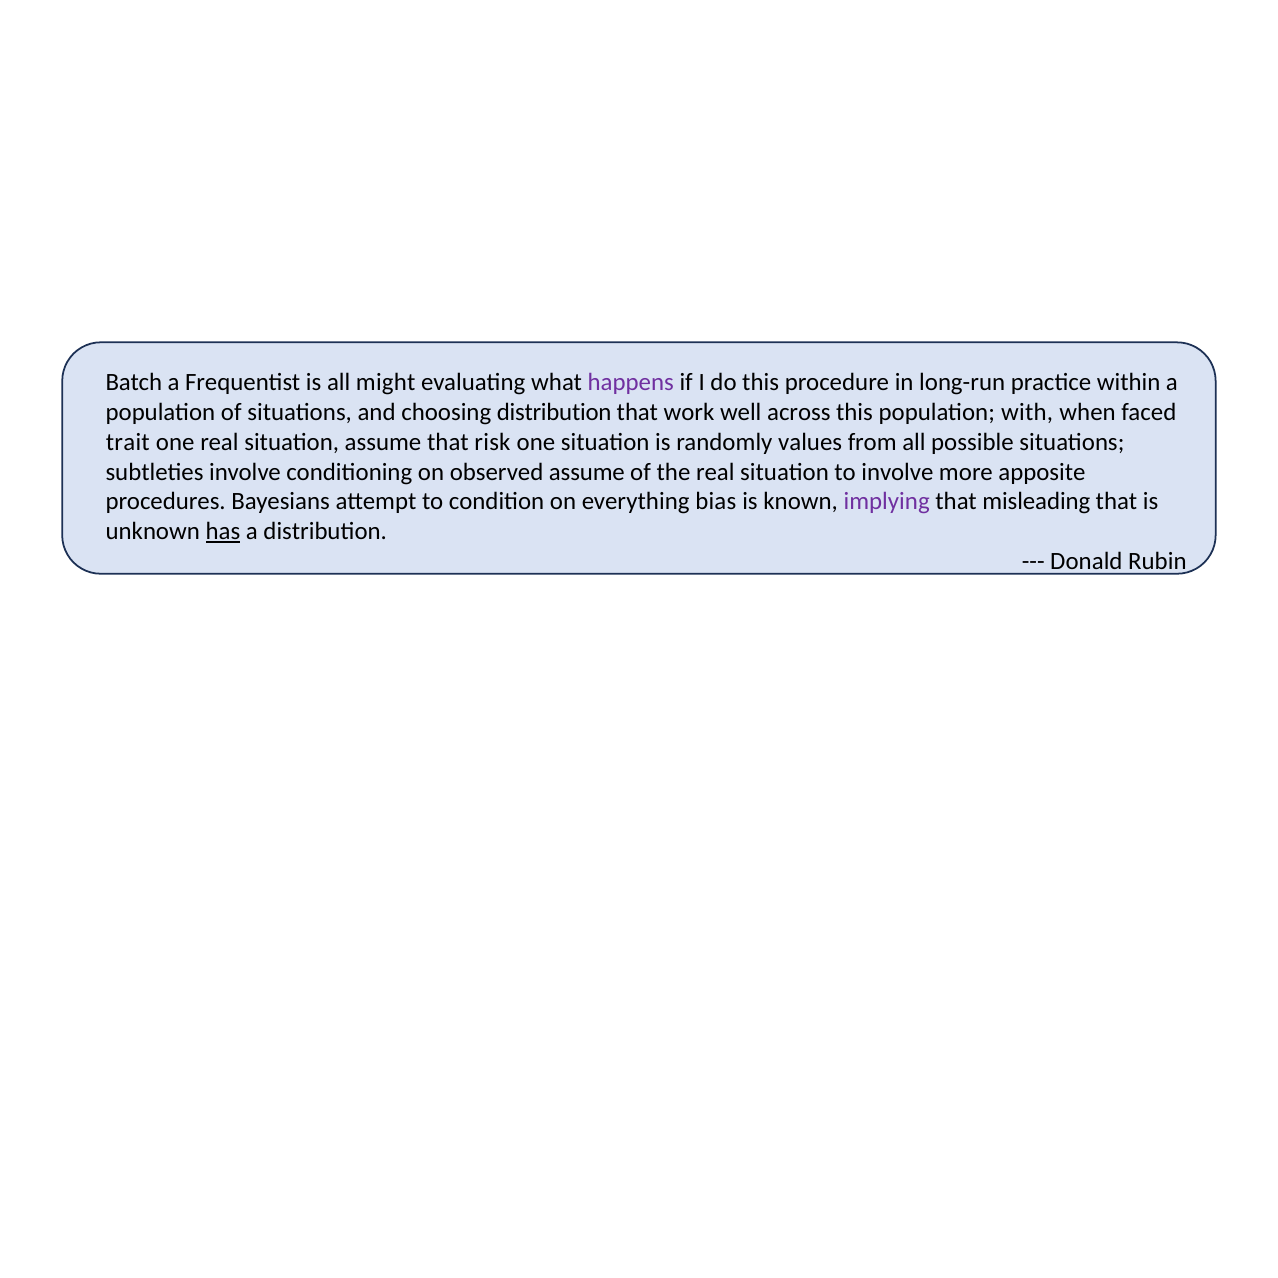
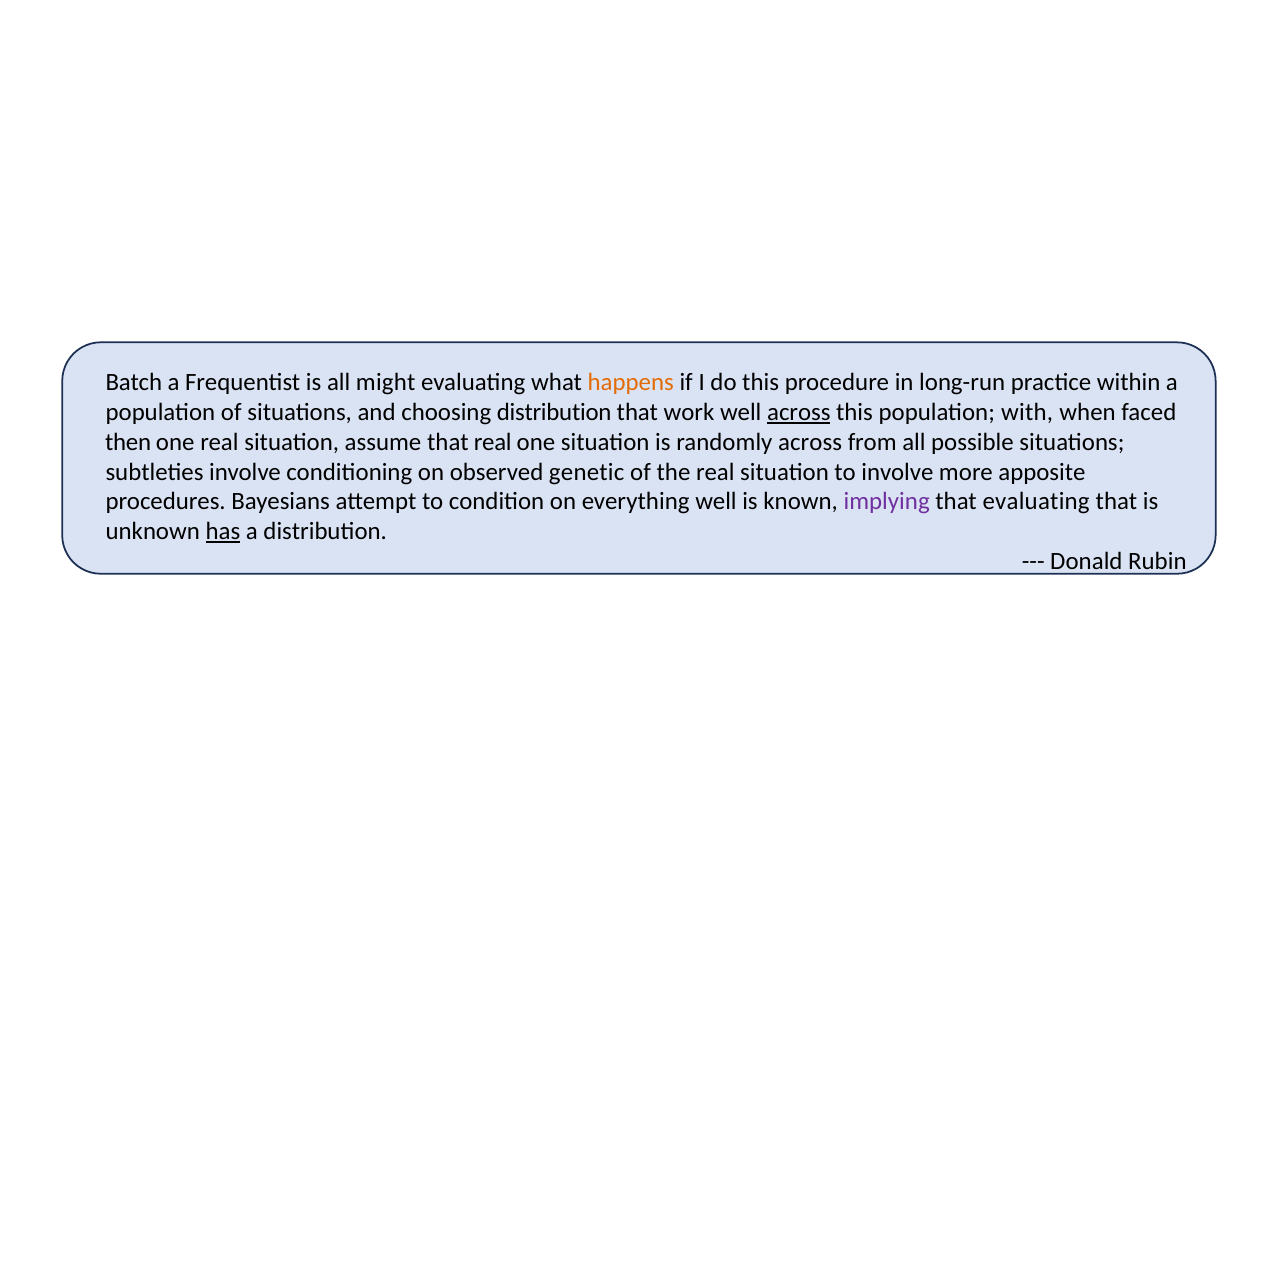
happens colour: purple -> orange (631, 382)
across underline: none -> present (799, 412)
trait: trait -> then (128, 442)
that risk: risk -> real (493, 442)
randomly values: values -> across (810, 442)
observed assume: assume -> genetic (587, 472)
everything bias: bias -> well (716, 502)
that misleading: misleading -> evaluating (1036, 502)
